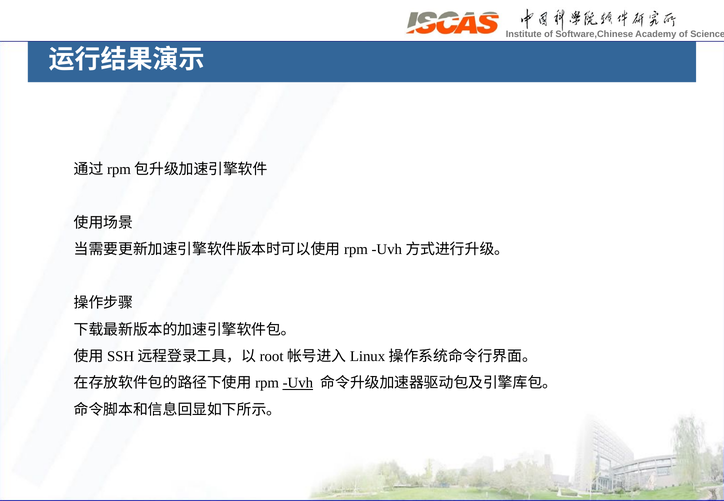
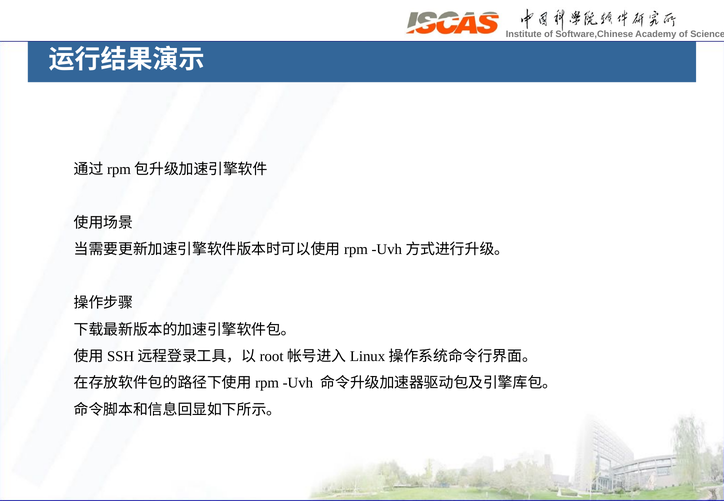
Uvh underline: present -> none (298, 383)
